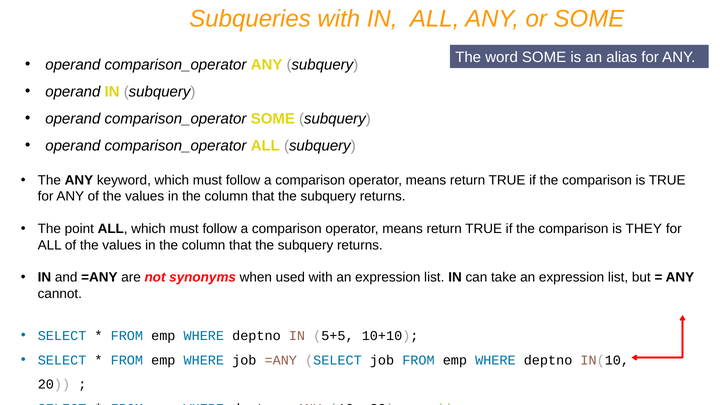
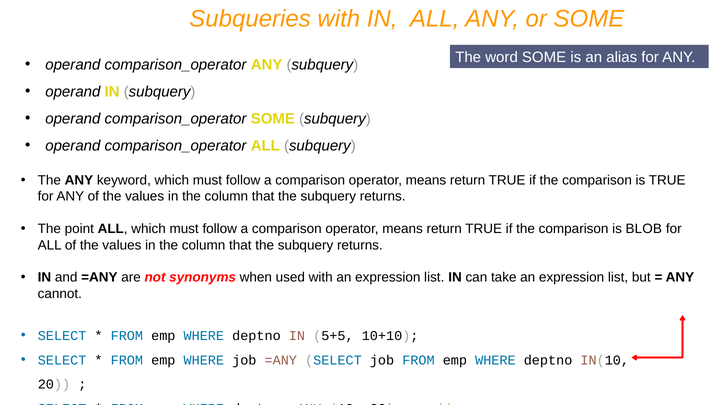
THEY: THEY -> BLOB (644, 229)
